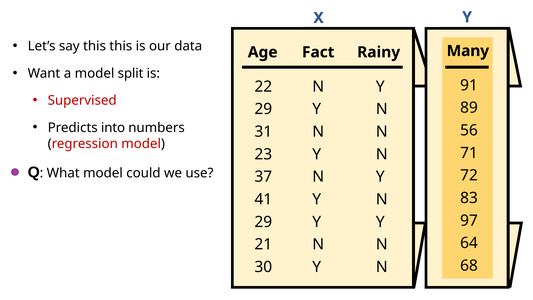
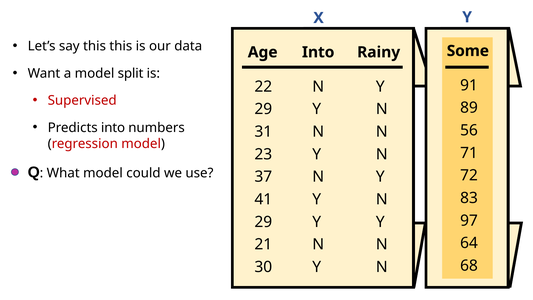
Age Fact: Fact -> Into (318, 52)
Many: Many -> Some (468, 51)
